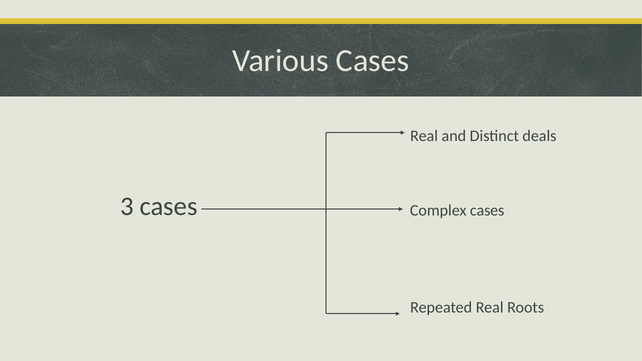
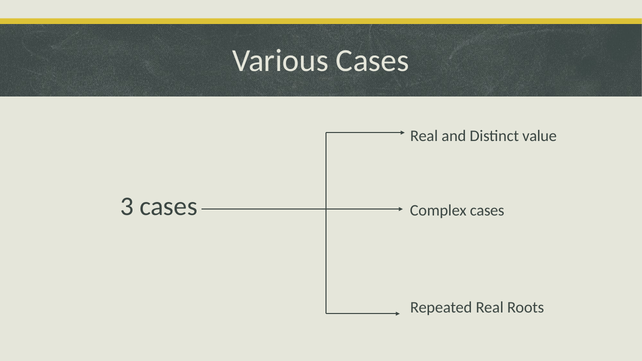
deals: deals -> value (540, 136)
